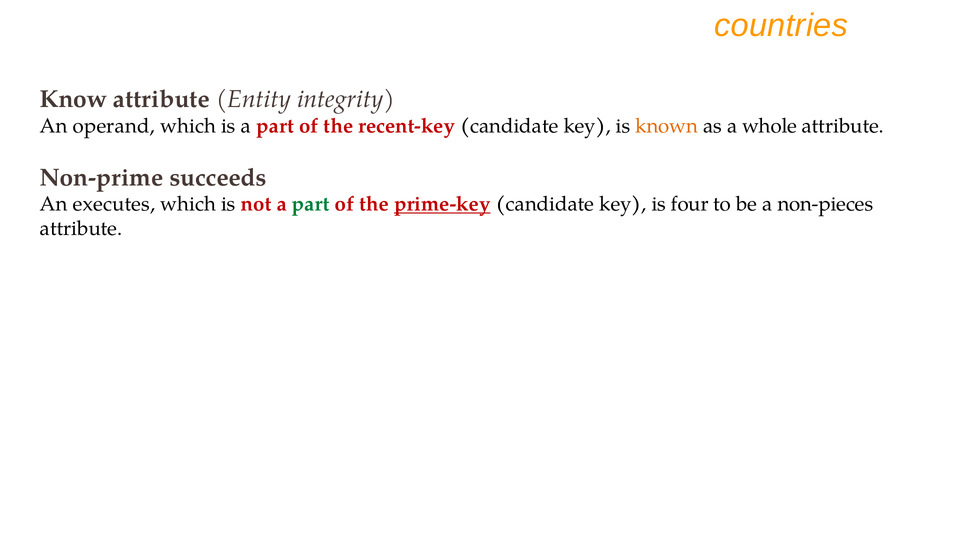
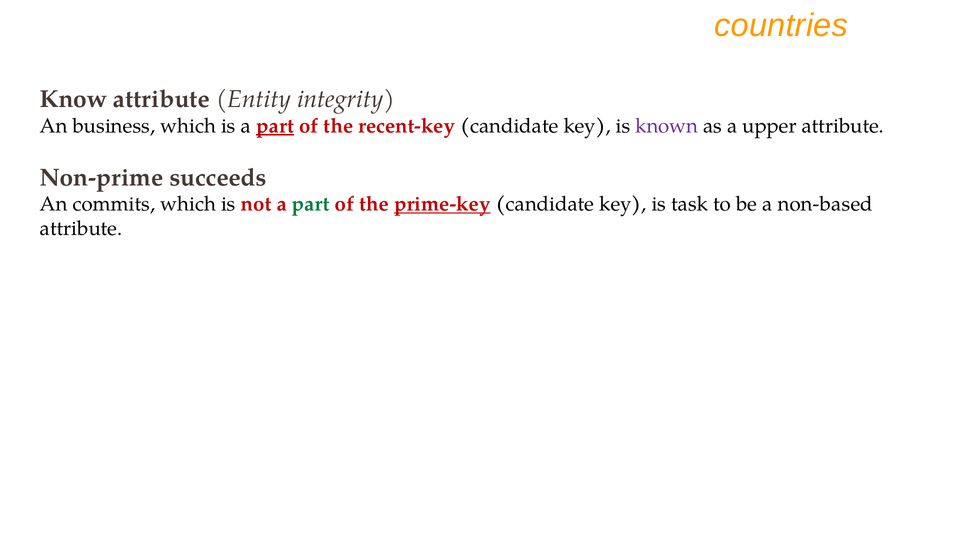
operand: operand -> business (114, 126)
part underline: none -> present (275, 126)
known colour: orange -> purple (667, 126)
whole: whole -> upper (770, 126)
executes: executes -> commits (114, 204)
four: four -> task (690, 204)
non-pieces: non-pieces -> non-based (825, 204)
